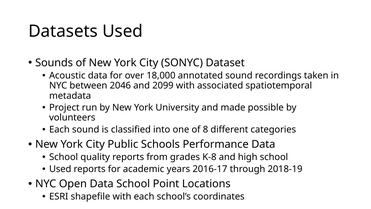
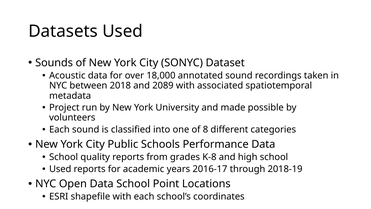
2046: 2046 -> 2018 (120, 86)
2099: 2099 -> 2089 (163, 86)
